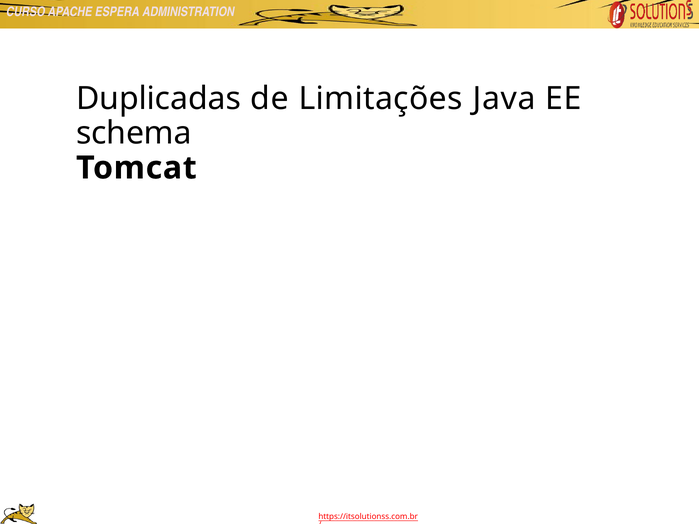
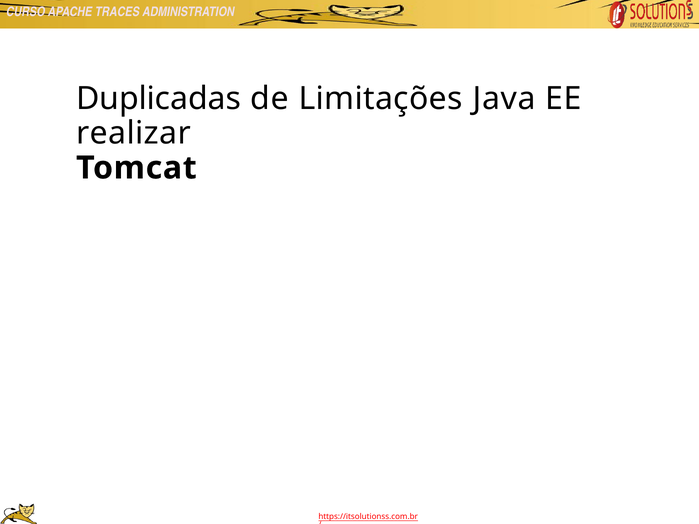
ESPERA: ESPERA -> TRACES (117, 12)
schema: schema -> realizar (134, 133)
